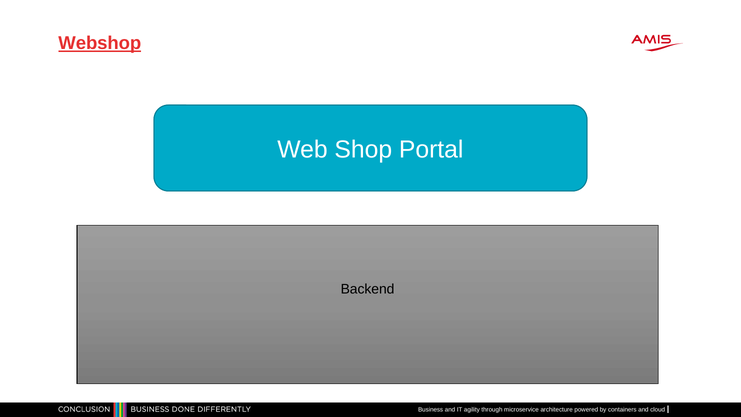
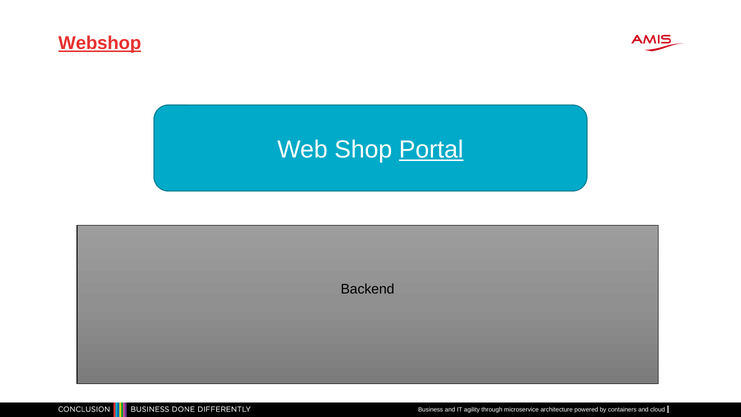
Portal underline: none -> present (431, 150)
